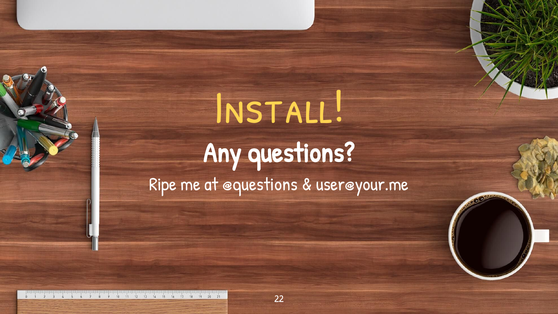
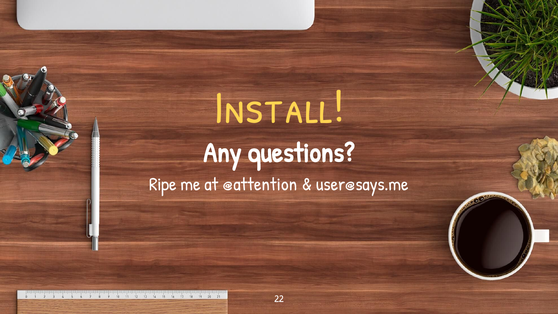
@questions: @questions -> @attention (260, 184)
user@your.me: user@your.me -> user@says.me (362, 184)
